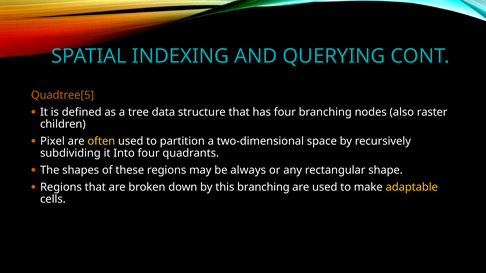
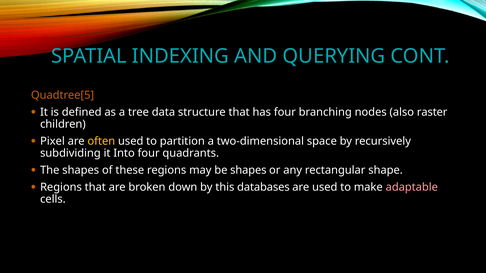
be always: always -> shapes (248, 170)
this branching: branching -> databases (263, 188)
adaptable colour: yellow -> pink (412, 188)
